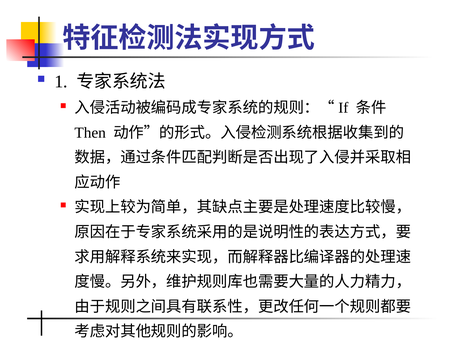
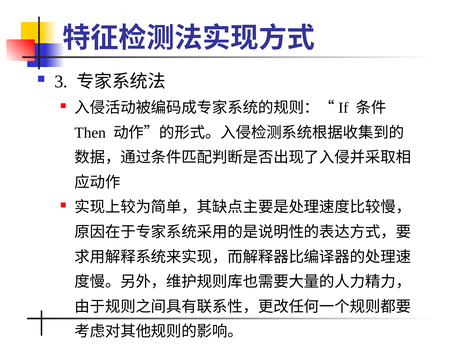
1: 1 -> 3 (61, 82)
